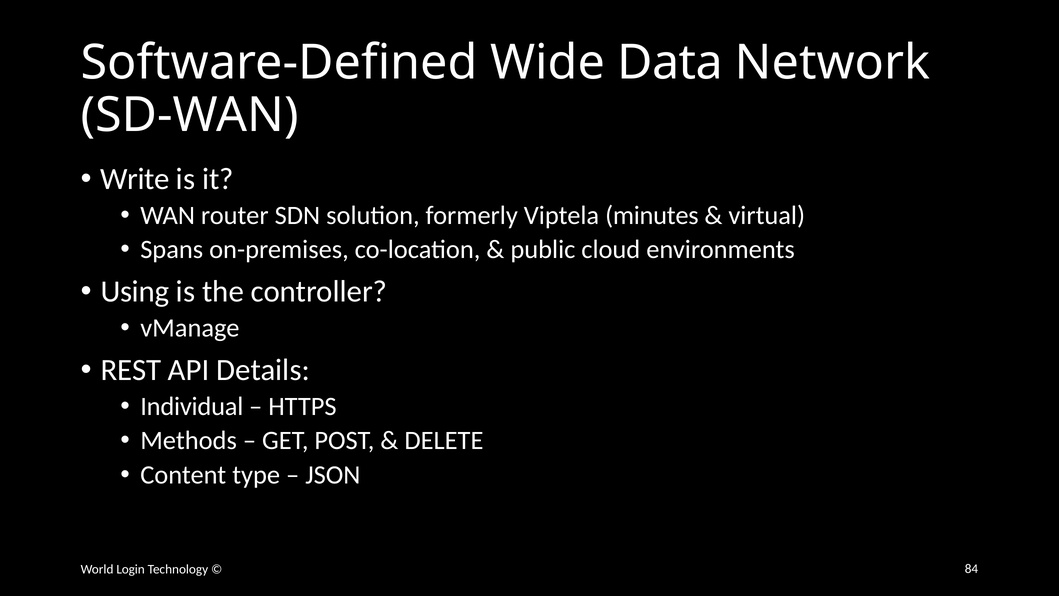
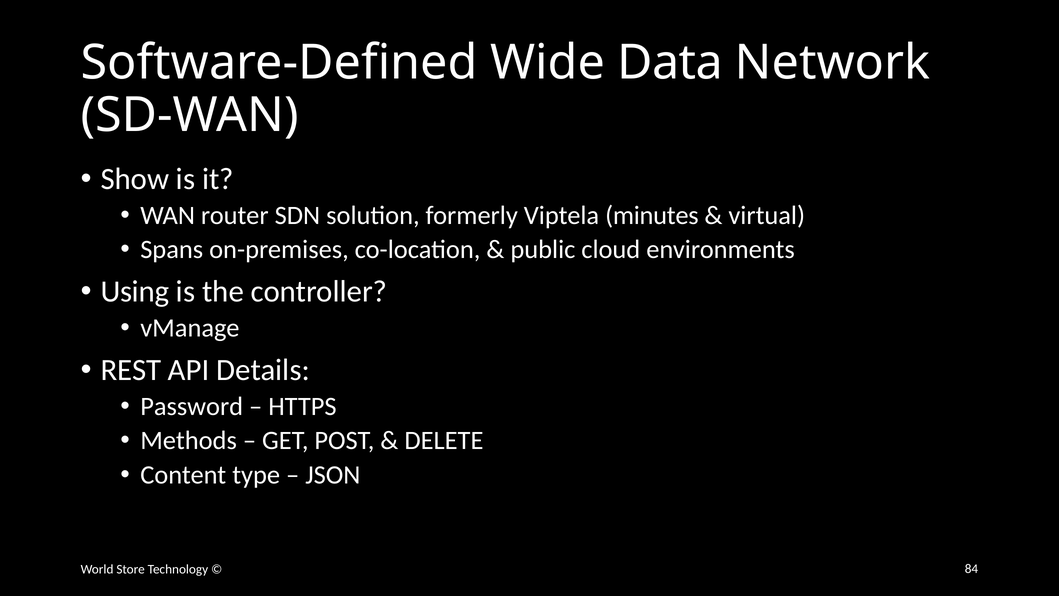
Write: Write -> Show (135, 179)
Individual: Individual -> Password (192, 406)
Login: Login -> Store (131, 569)
